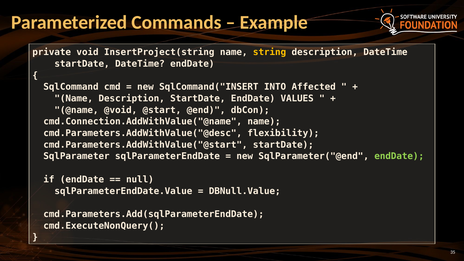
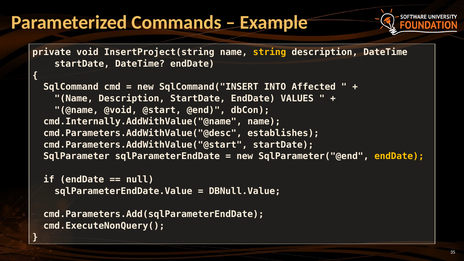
cmd.Connection.AddWithValue("@name: cmd.Connection.AddWithValue("@name -> cmd.Internally.AddWithValue("@name (143, 122)
flexibility: flexibility -> establishes (283, 133)
endDate colour: light green -> yellow (399, 156)
